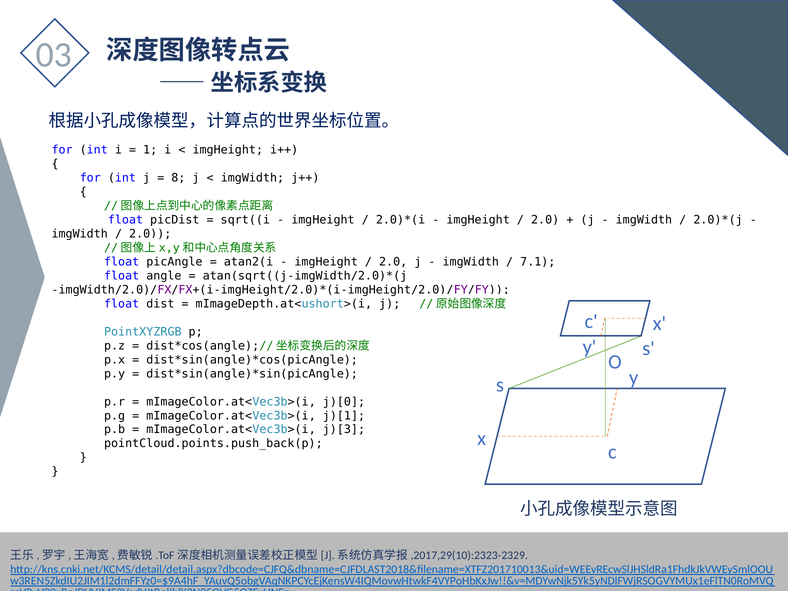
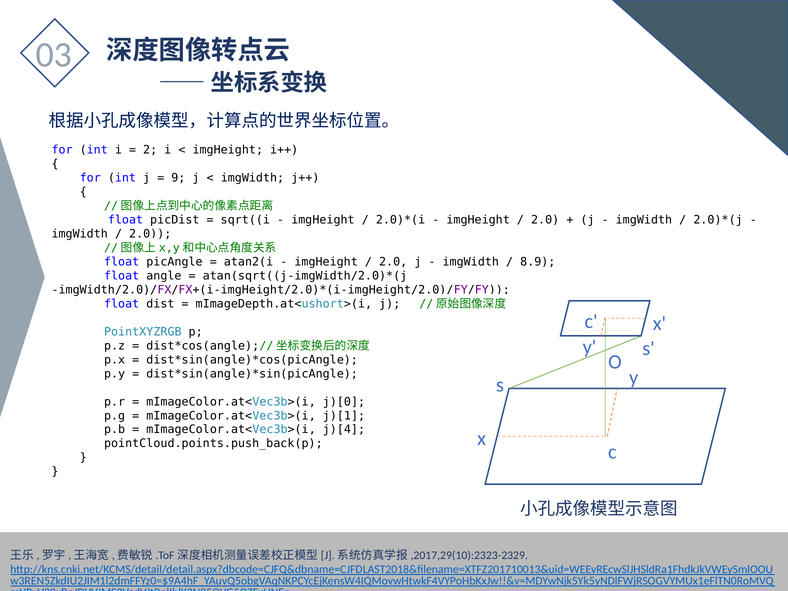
1: 1 -> 2 (150, 150)
8: 8 -> 9 (178, 178)
7.1: 7.1 -> 8.9 (538, 262)
j)[3: j)[3 -> j)[4 (344, 430)
